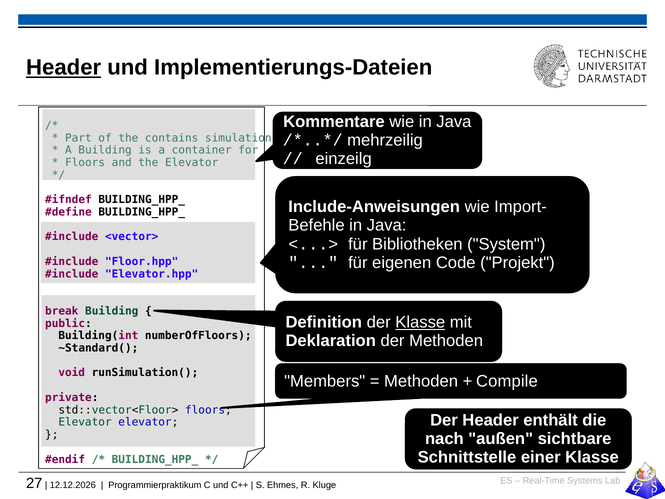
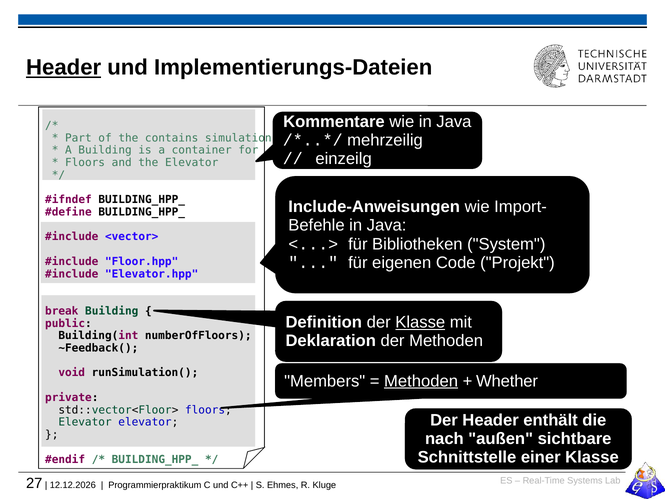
~Standard(: ~Standard( -> ~Feedback( (98, 348)
Methoden underline: none -> present (421, 381)
Compile: Compile -> Whether (507, 381)
